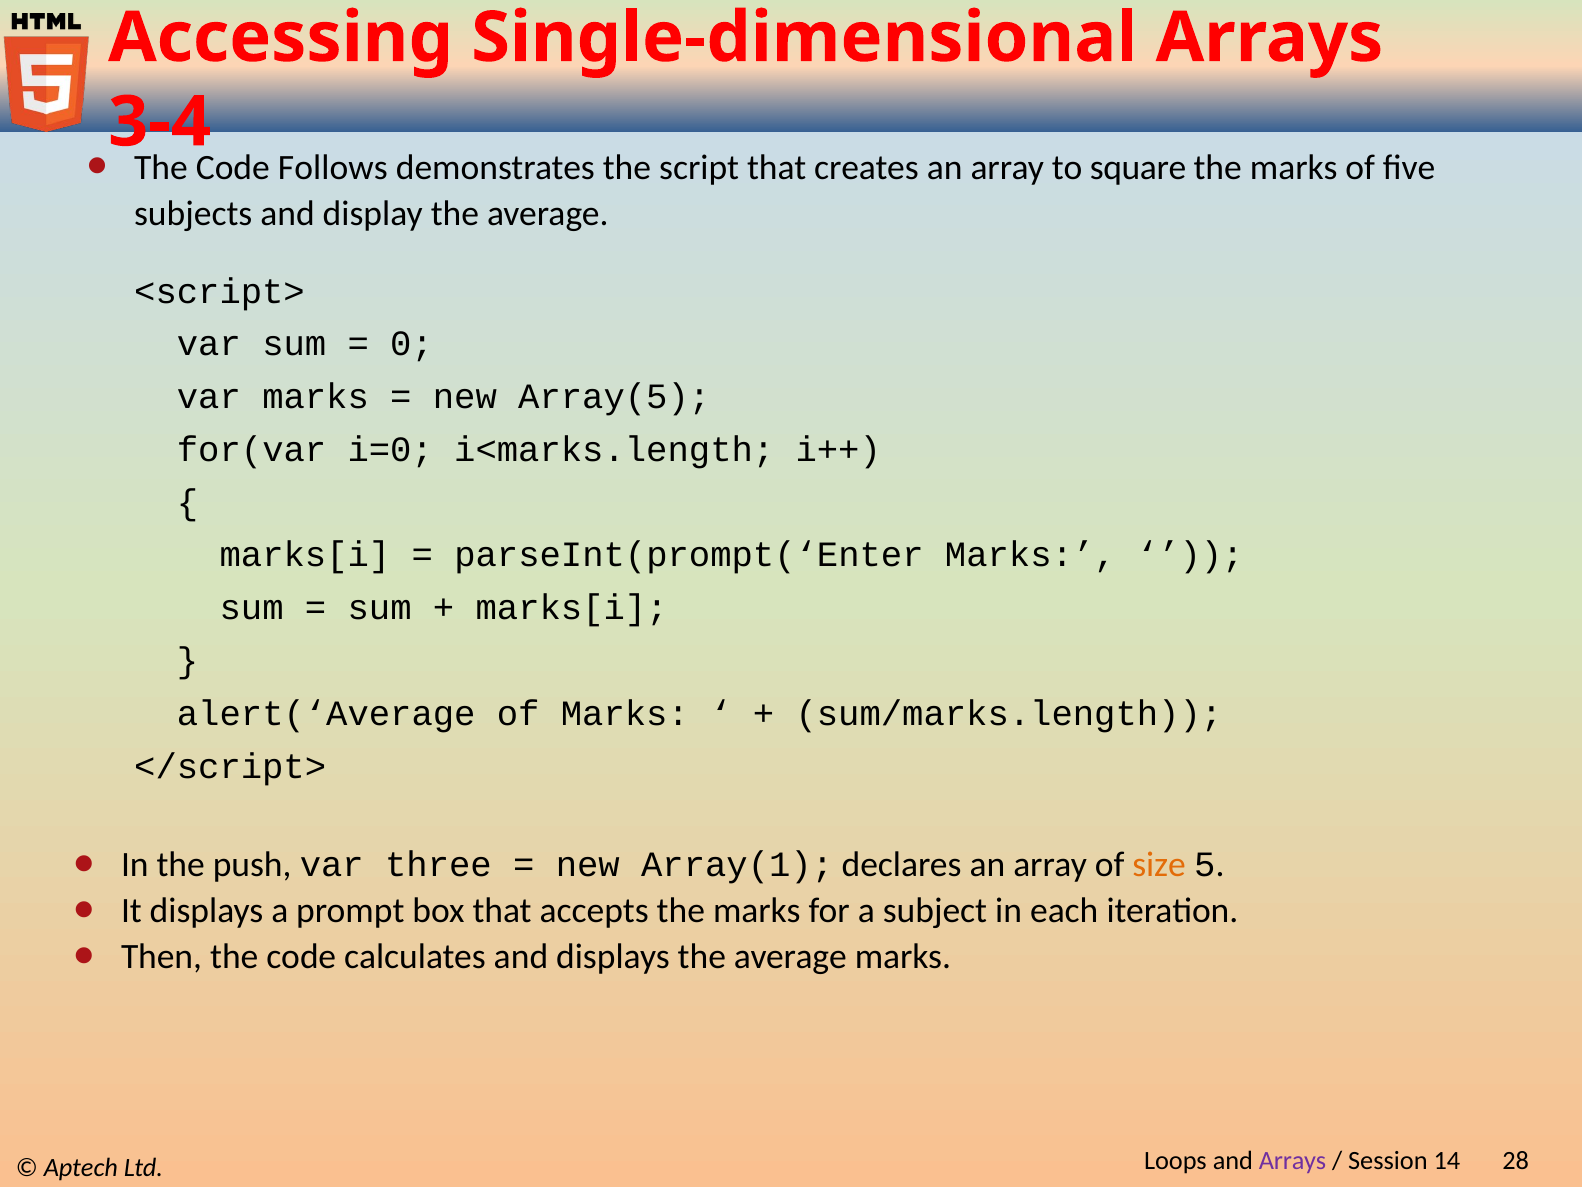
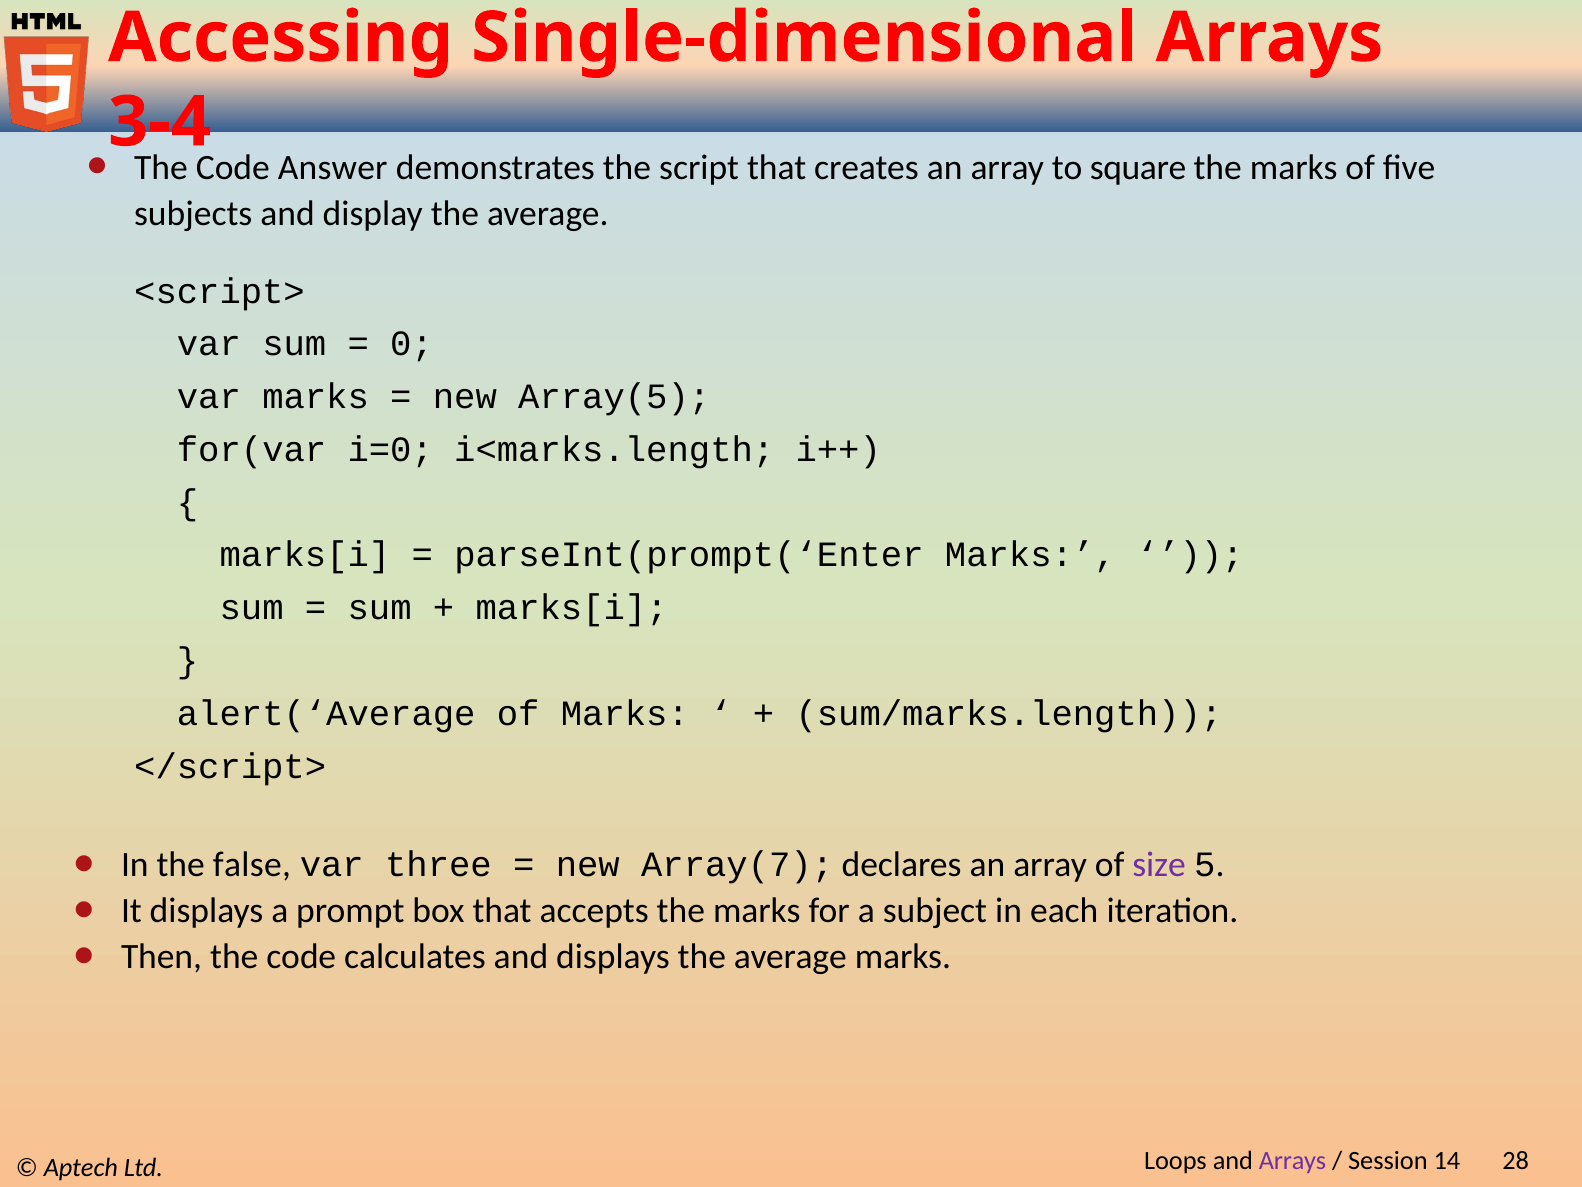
Follows: Follows -> Answer (333, 168)
push: push -> false (252, 864)
Array(1: Array(1 -> Array(7 (737, 864)
size colour: orange -> purple (1159, 864)
